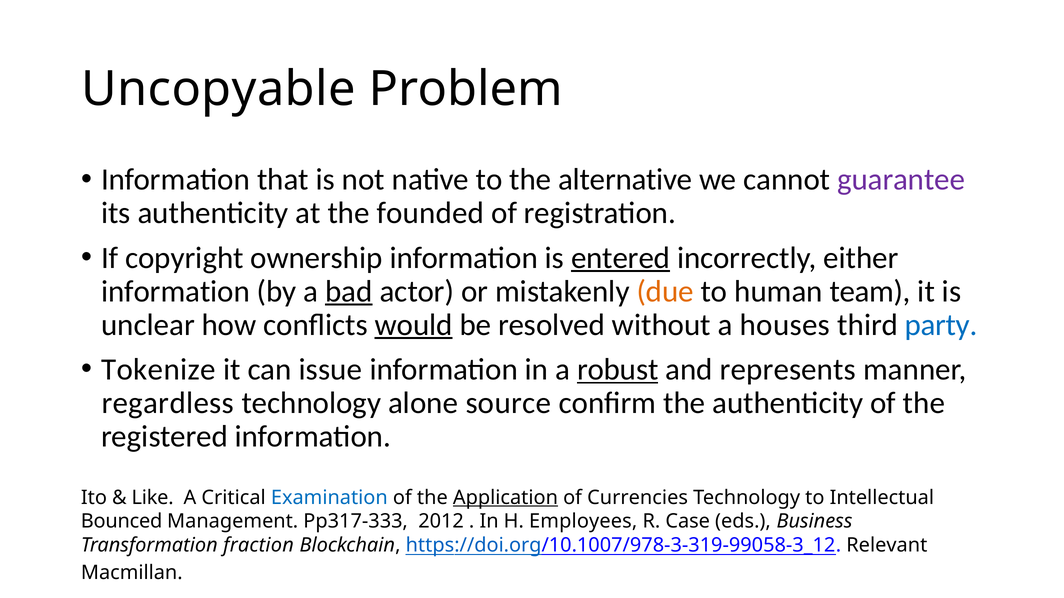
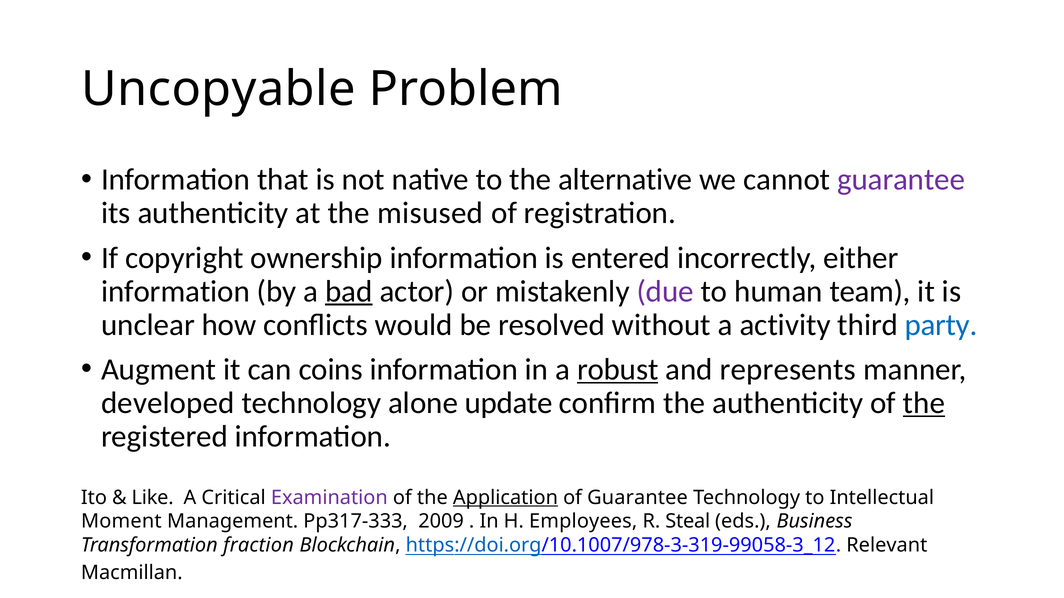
founded: founded -> misused (430, 213)
entered underline: present -> none (621, 258)
due colour: orange -> purple (665, 292)
would underline: present -> none (414, 325)
houses: houses -> activity (785, 325)
Tokenize: Tokenize -> Augment (159, 370)
issue: issue -> coins (331, 370)
regardless: regardless -> developed (168, 403)
source: source -> update (509, 403)
the underline: none -> present (924, 403)
Examination colour: blue -> purple (329, 498)
of Currencies: Currencies -> Guarantee (638, 498)
Bounced: Bounced -> Moment (121, 522)
2012: 2012 -> 2009 (441, 522)
Case: Case -> Steal (688, 522)
